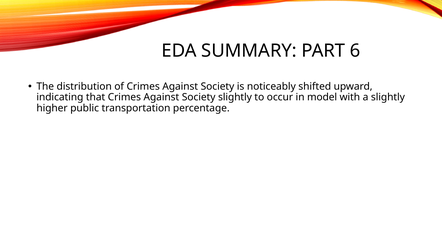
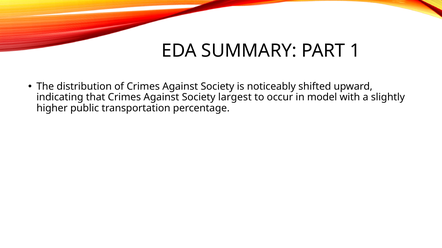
6: 6 -> 1 (355, 51)
Society slightly: slightly -> largest (235, 98)
